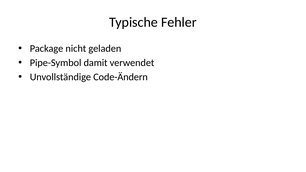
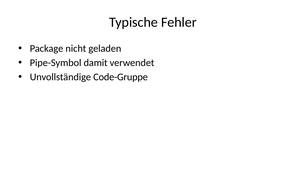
Code-Ändern: Code-Ändern -> Code-Gruppe (121, 77)
